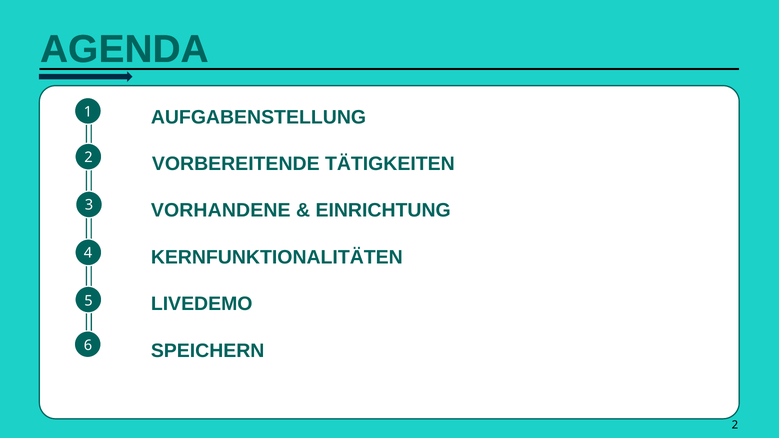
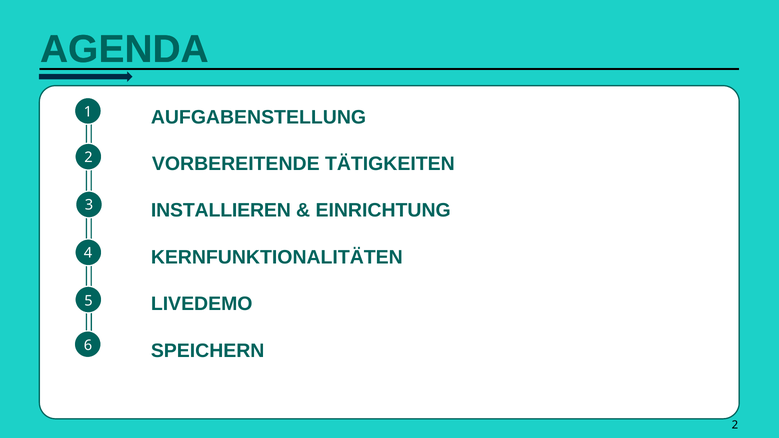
VORHANDENE: VORHANDENE -> INSTALLIEREN (221, 211)
